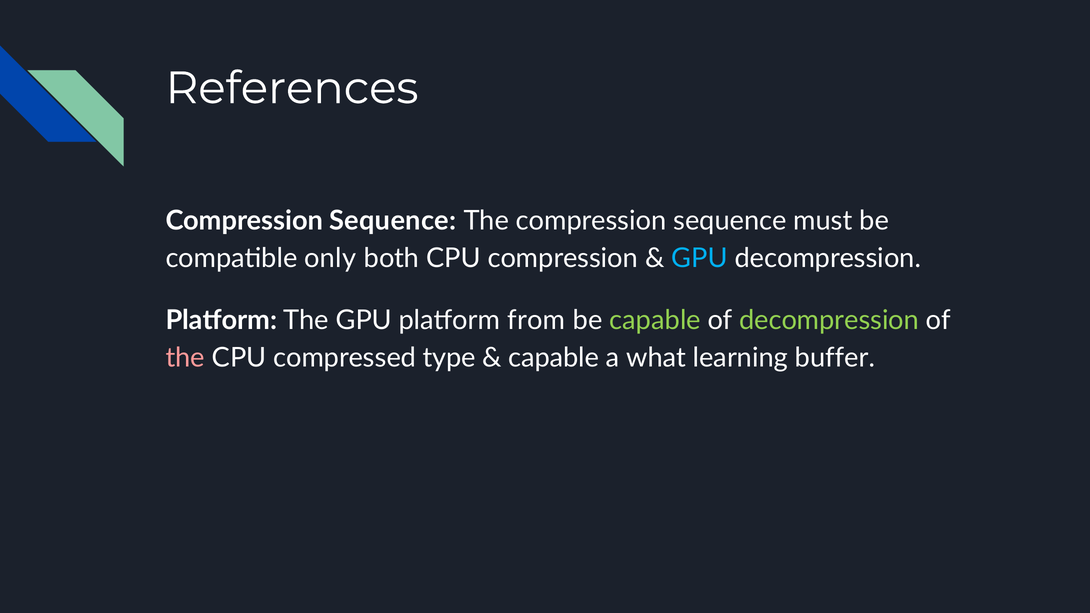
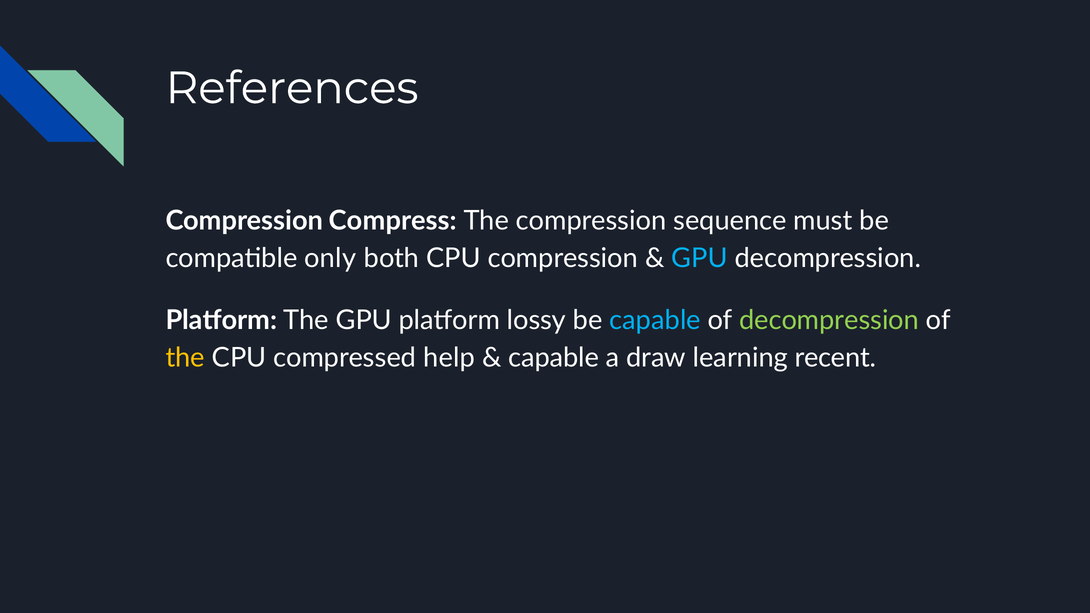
Sequence: Sequence -> Compress (393, 221)
from: from -> lossy (536, 320)
capable colour: light green -> light blue (655, 320)
the colour: pink -> yellow (185, 358)
type: type -> help (449, 358)
what: what -> draw (656, 358)
buffer: buffer -> recent (835, 358)
